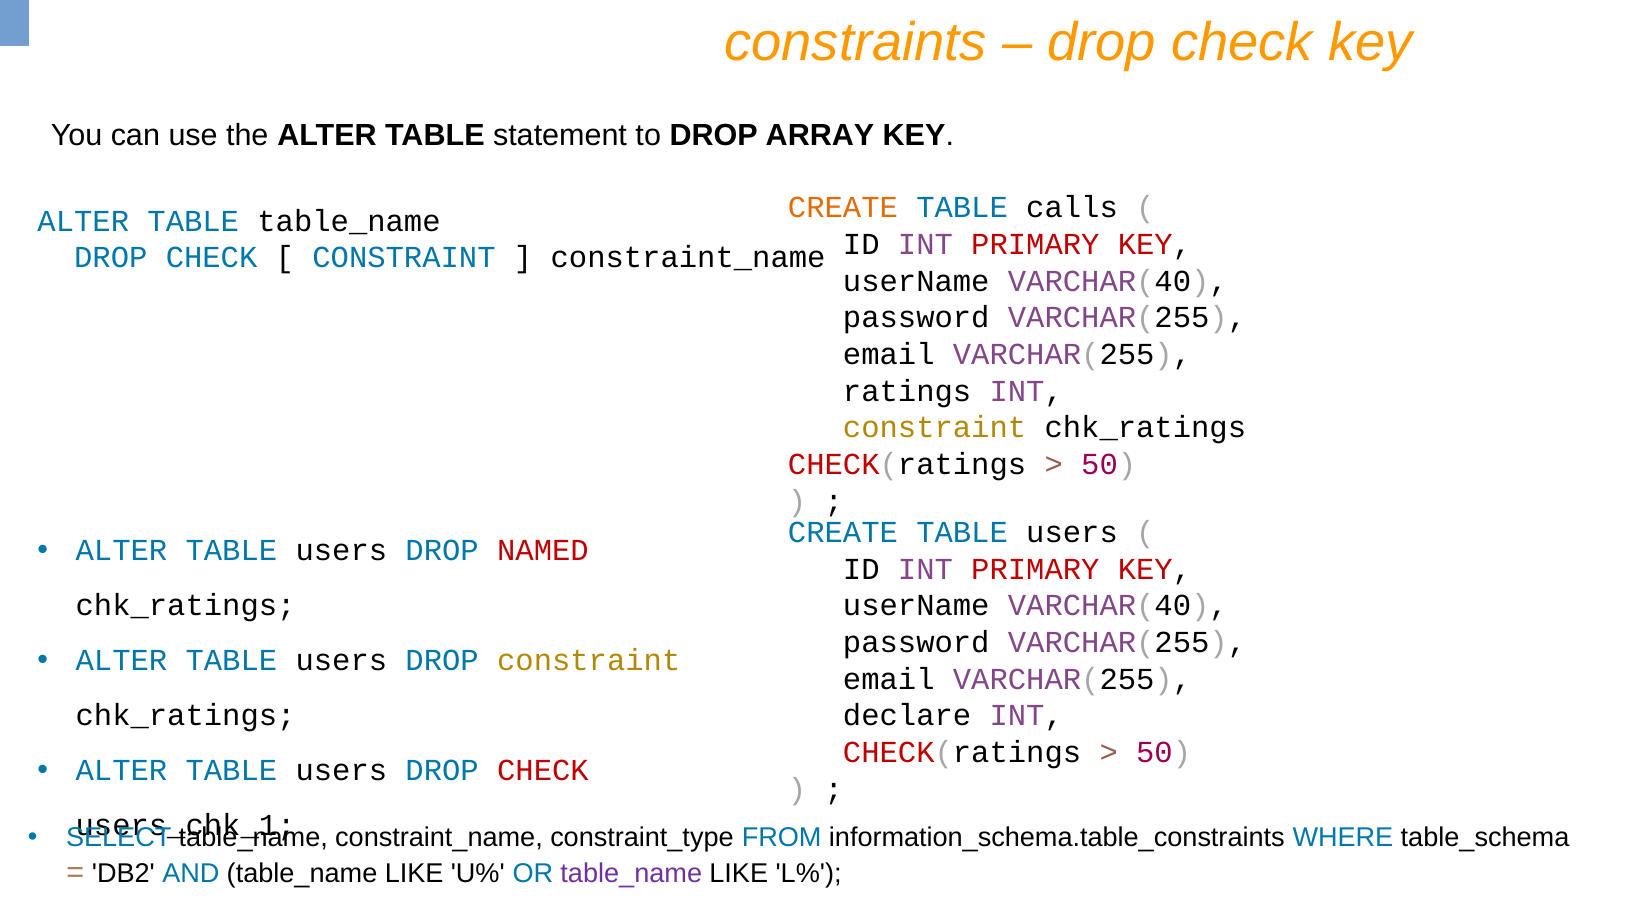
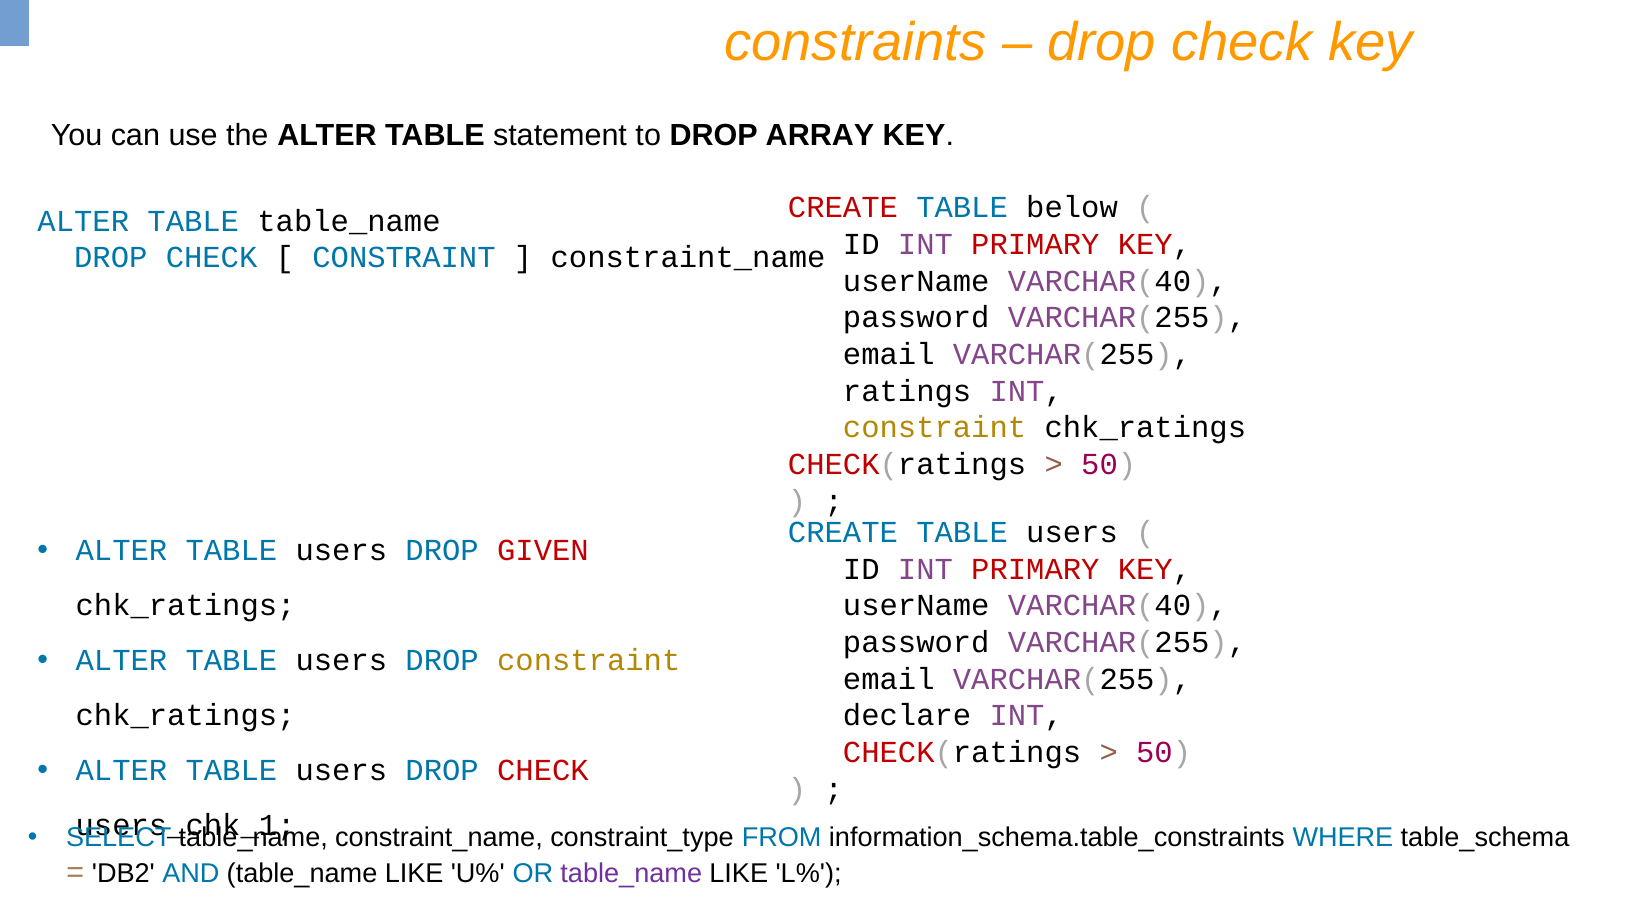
CREATE colour: orange -> red (843, 208)
calls: calls -> below (1072, 208)
NAMED: NAMED -> GIVEN (543, 551)
